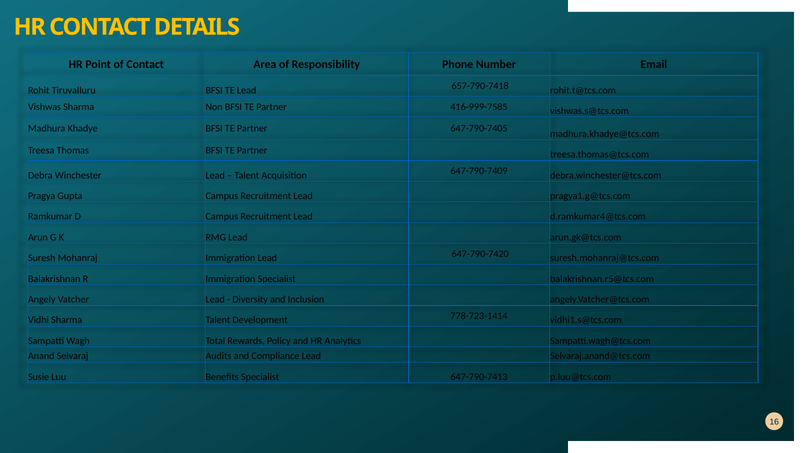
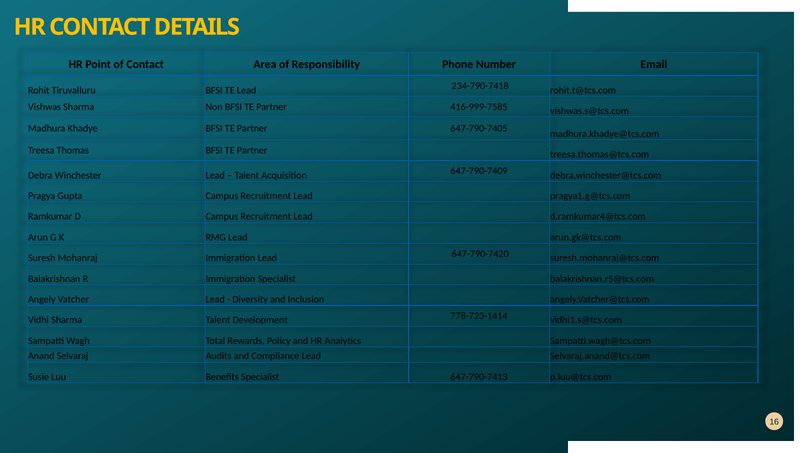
657-790-7418: 657-790-7418 -> 234-790-7418 (480, 86)
